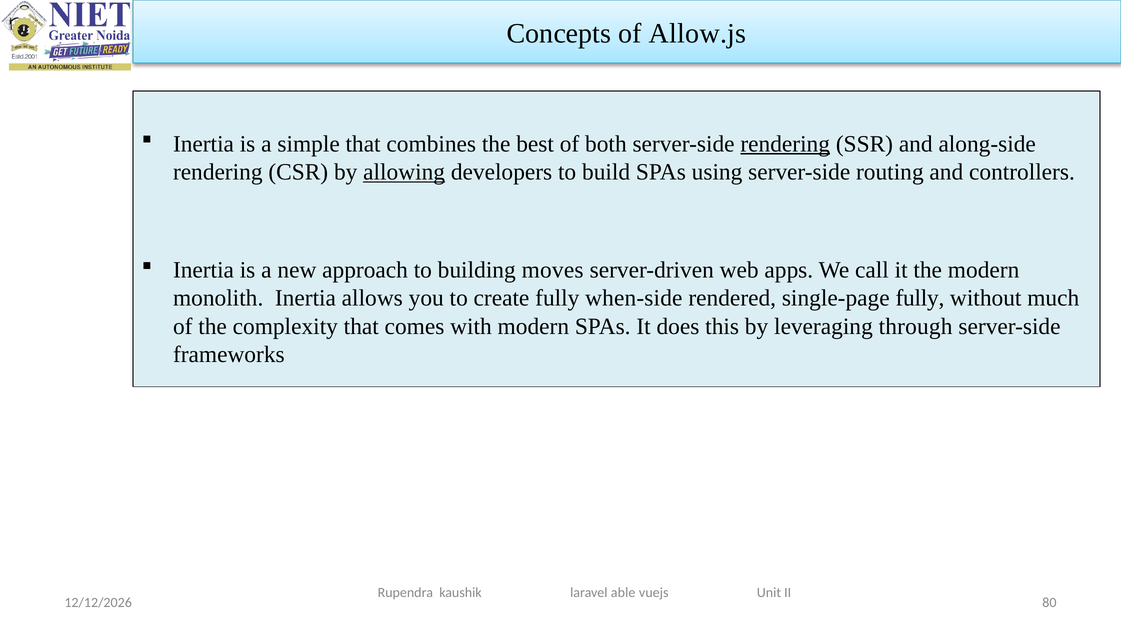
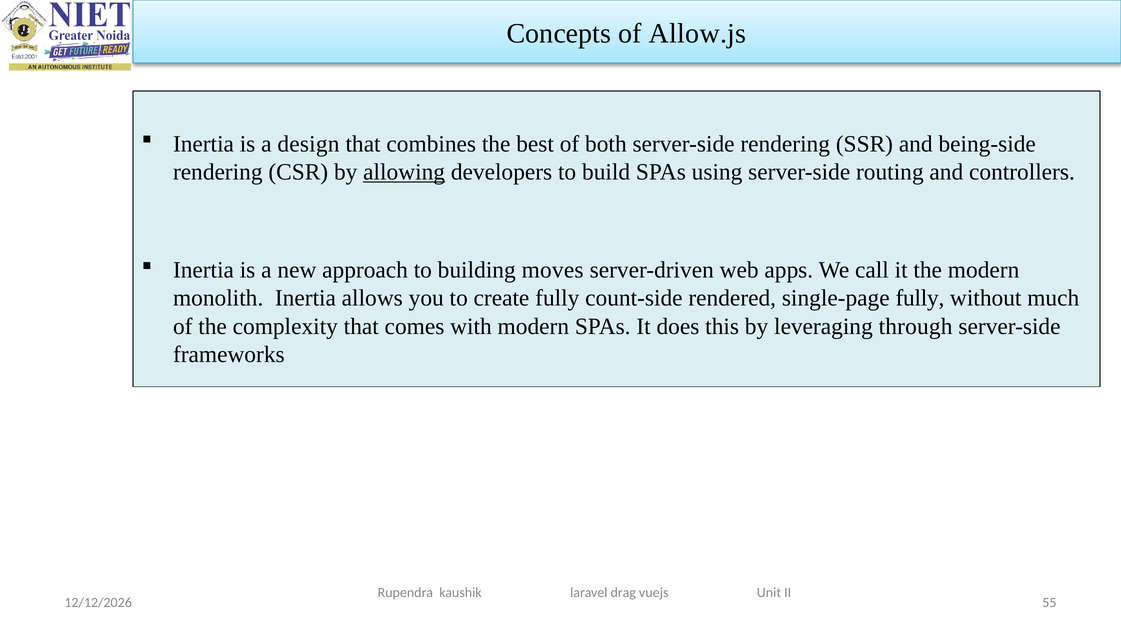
simple: simple -> design (308, 144)
rendering underline: present -> none (785, 144)
along-side: along-side -> being-side (987, 144)
when-side: when-side -> count-side (634, 298)
able: able -> drag (623, 592)
80: 80 -> 55 (1049, 602)
